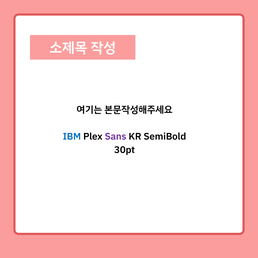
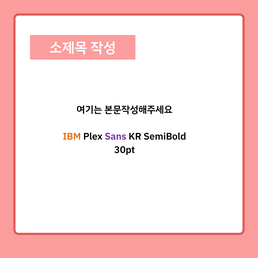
IBM colour: blue -> orange (72, 137)
